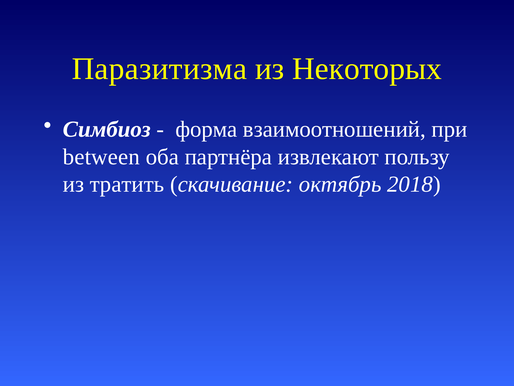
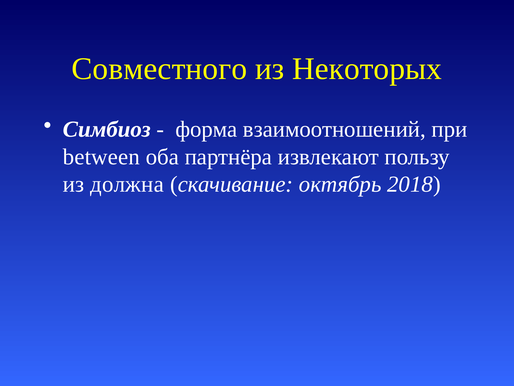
Паразитизма: Паразитизма -> Совместного (159, 69)
тратить: тратить -> должна (127, 184)
